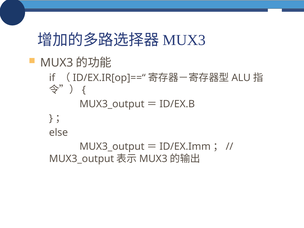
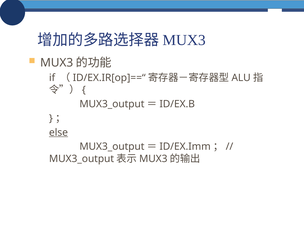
else underline: none -> present (58, 132)
